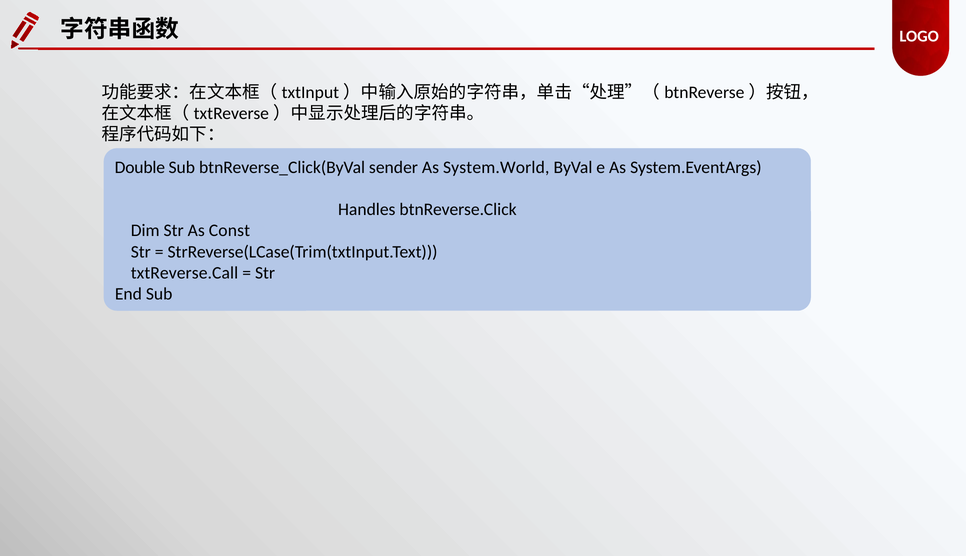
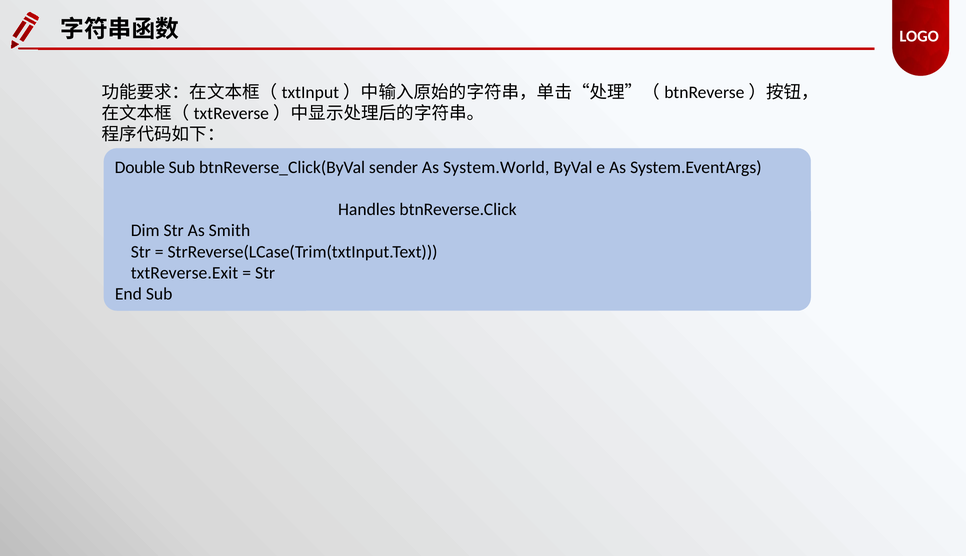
Const: Const -> Smith (229, 231)
txtReverse.Call: txtReverse.Call -> txtReverse.Exit (184, 273)
